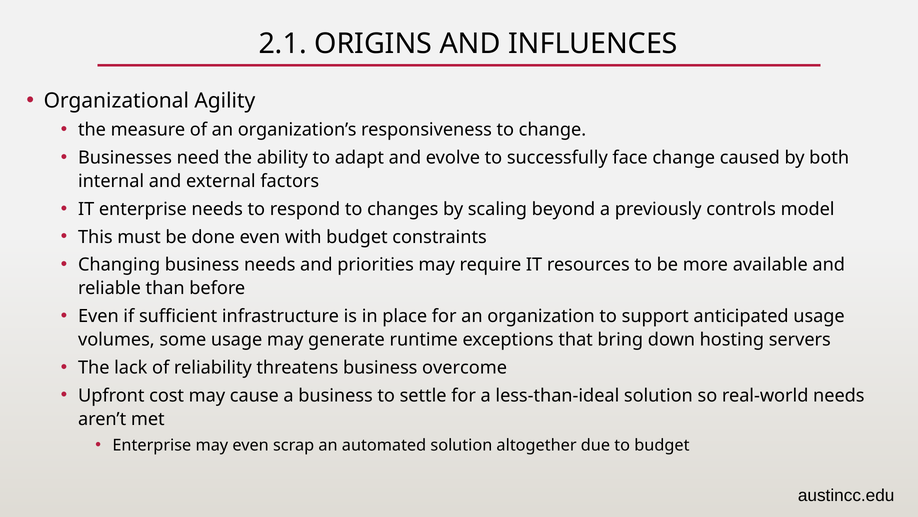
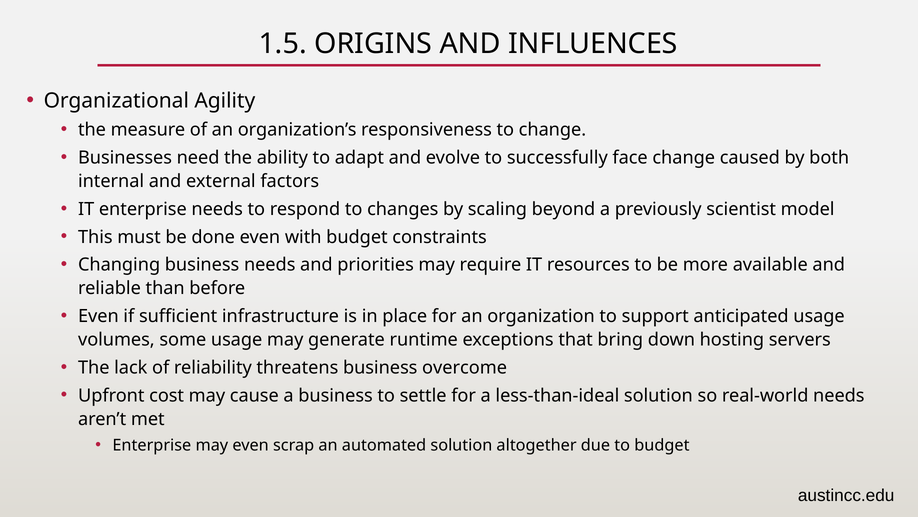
2.1: 2.1 -> 1.5 (283, 44)
controls: controls -> scientist (741, 209)
